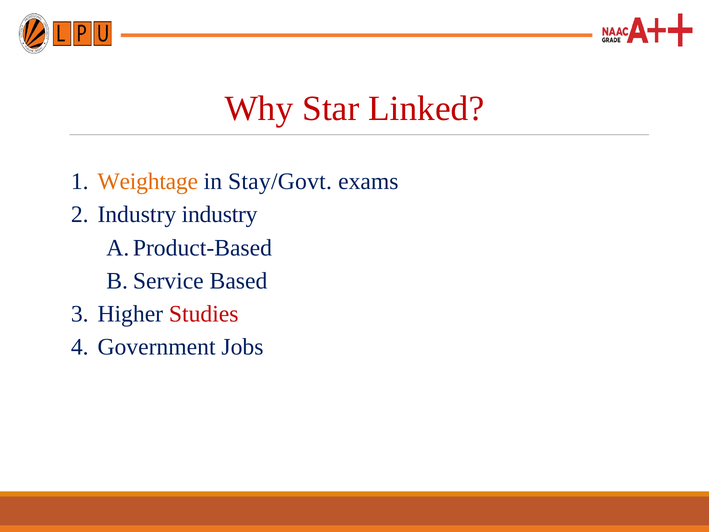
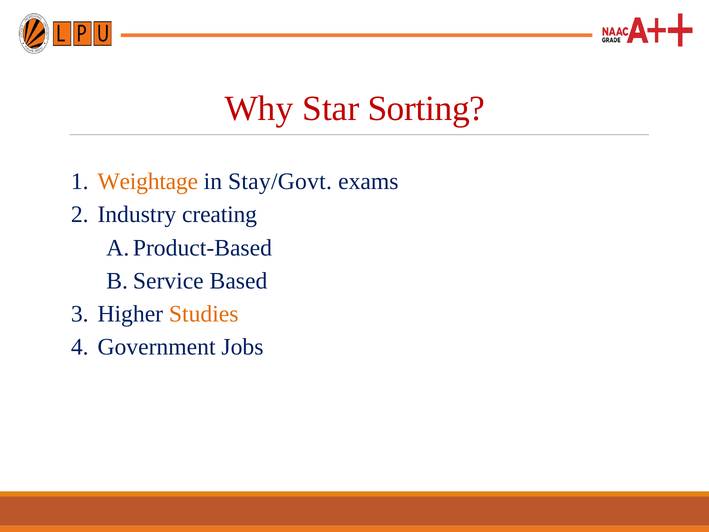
Linked: Linked -> Sorting (426, 109)
Industry industry: industry -> creating (220, 215)
Studies colour: red -> orange (204, 314)
